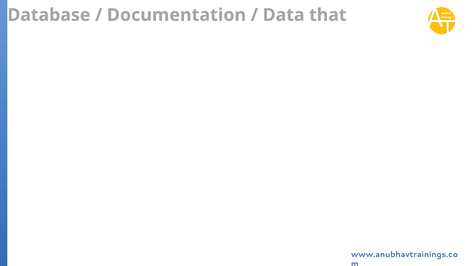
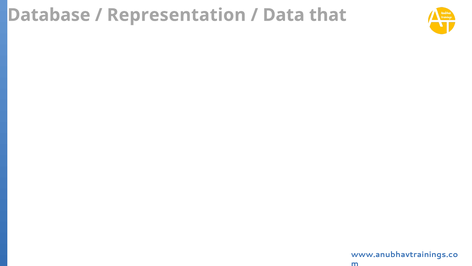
Documentation: Documentation -> Representation (176, 15)
